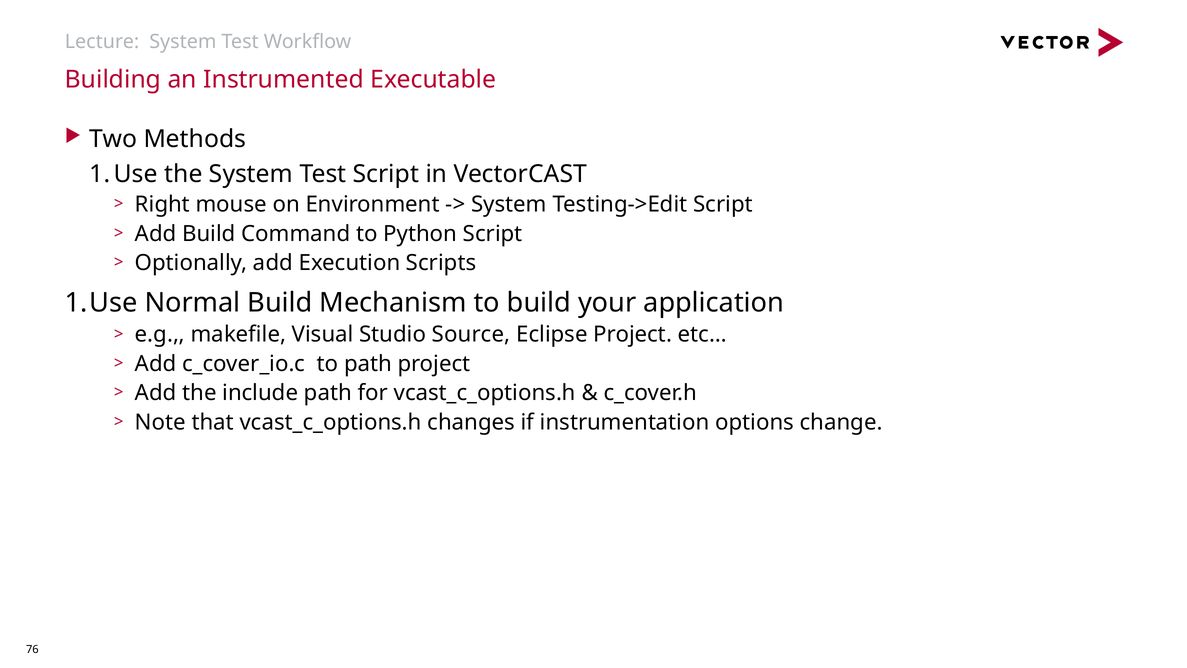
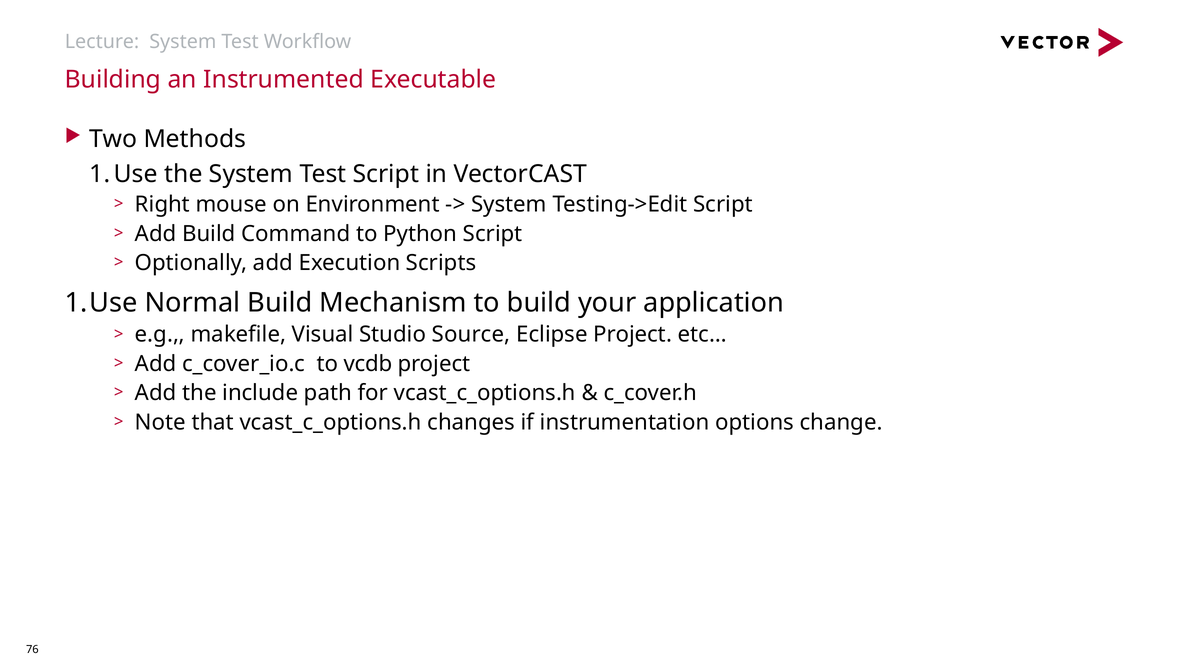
to path: path -> vcdb (368, 364)
